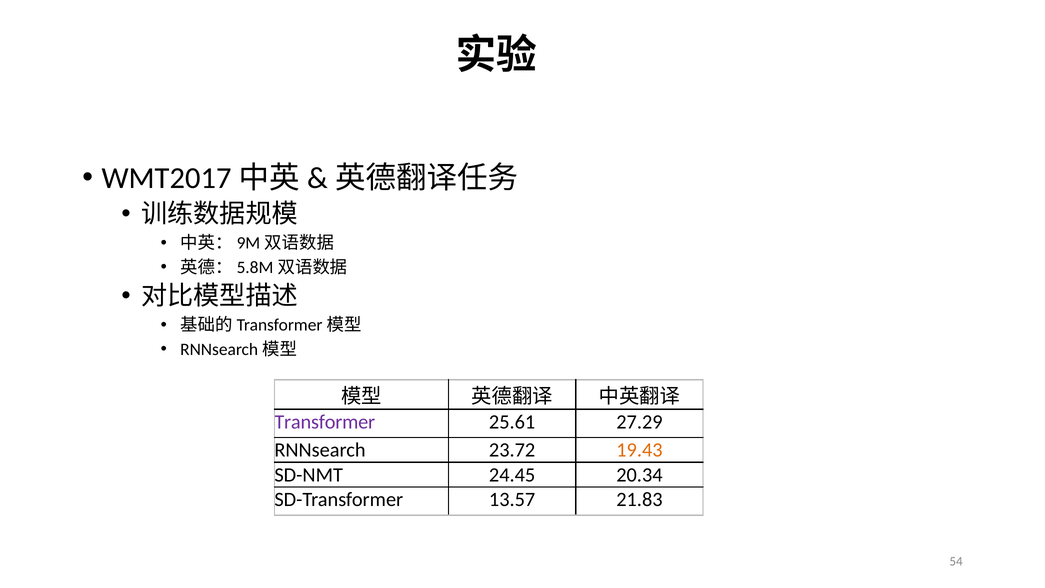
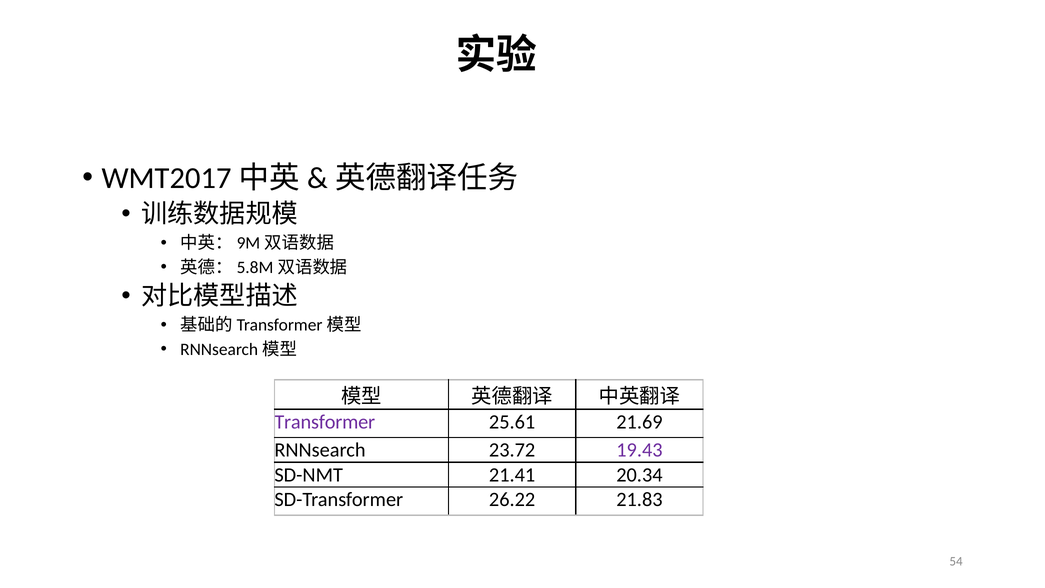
27.29: 27.29 -> 21.69 (639, 422)
19.43 colour: orange -> purple (639, 450)
24.45: 24.45 -> 21.41 (512, 475)
13.57: 13.57 -> 26.22 (512, 500)
